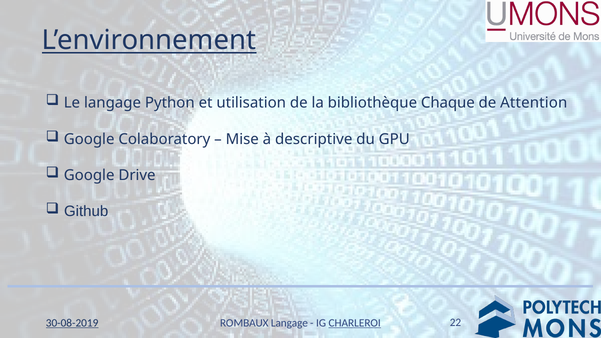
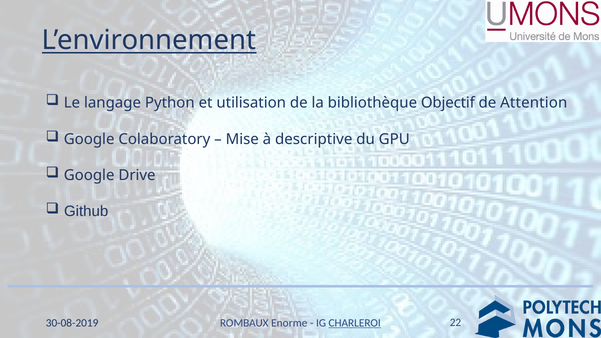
Chaque: Chaque -> Objectif (448, 103)
30-08-2019 underline: present -> none (72, 323)
ROMBAUX Langage: Langage -> Enorme (289, 323)
